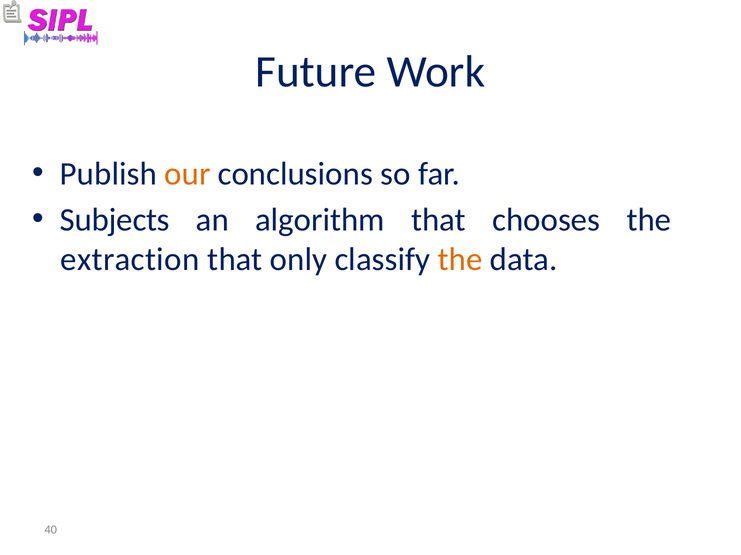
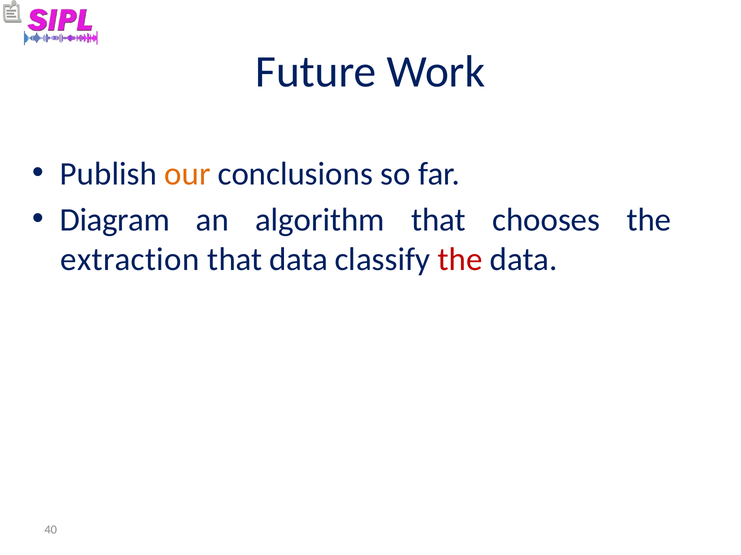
Subjects: Subjects -> Diagram (115, 220)
that only: only -> data (299, 260)
the colour: orange -> red (460, 260)
